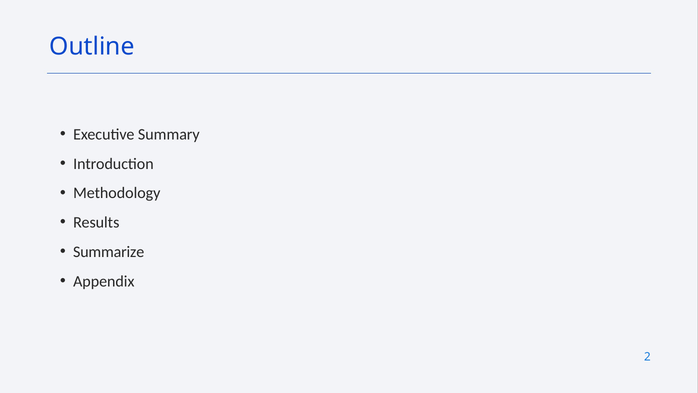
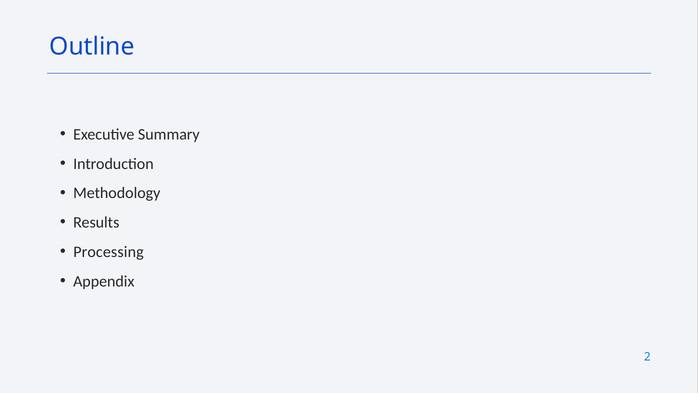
Summarize: Summarize -> Processing (108, 252)
